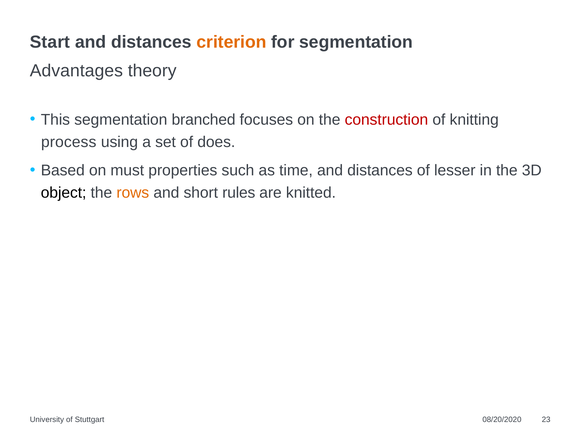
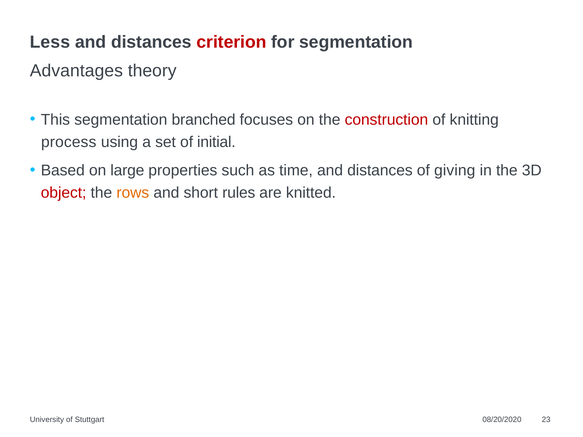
Start: Start -> Less (50, 42)
criterion colour: orange -> red (231, 42)
does: does -> initial (216, 142)
must: must -> large (127, 171)
lesser: lesser -> giving (455, 171)
object colour: black -> red (64, 193)
